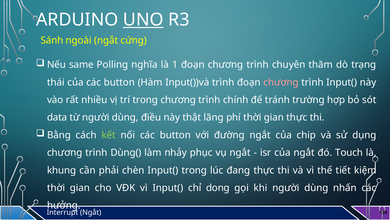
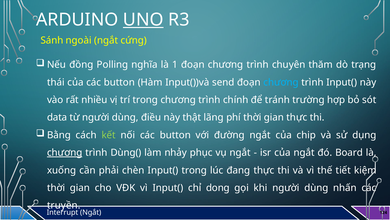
same: same -> đồng (81, 65)
Input())và trình: trình -> send (223, 82)
chương colour: pink -> light blue (281, 82)
chương underline: none -> present (65, 152)
Touch: Touch -> Board (349, 152)
khung: khung -> xuống (62, 170)
hưởng: hưởng -> truyền (64, 205)
